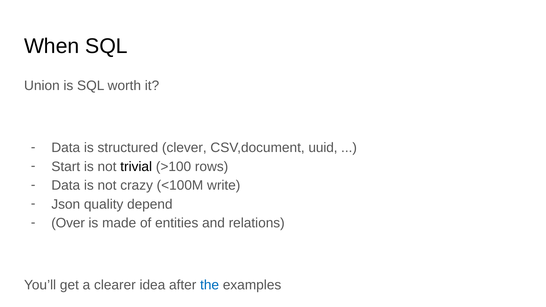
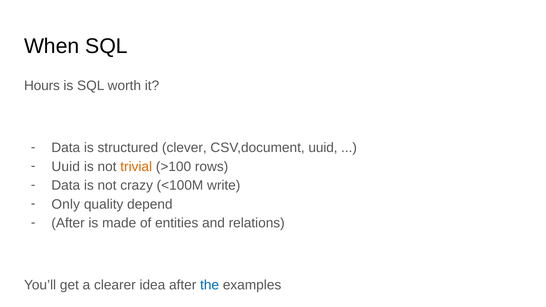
Union: Union -> Hours (42, 86)
Start: Start -> Uuid (66, 167)
trivial colour: black -> orange (136, 167)
Json: Json -> Only (66, 204)
Over: Over -> After (68, 223)
